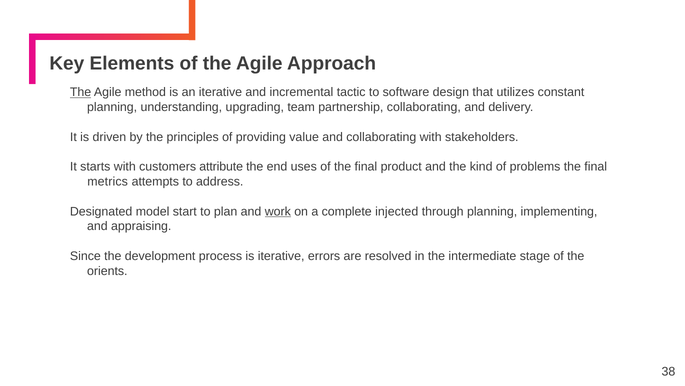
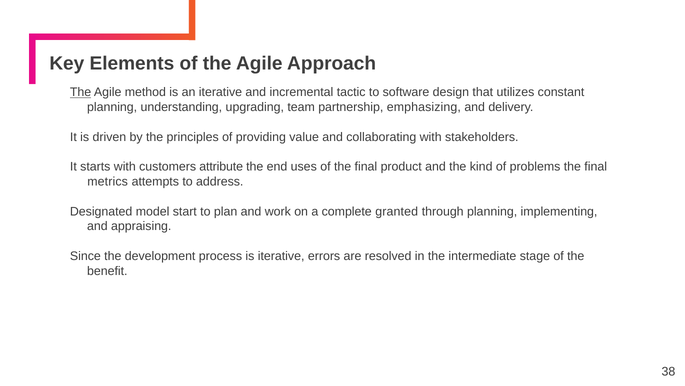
partnership collaborating: collaborating -> emphasizing (424, 107)
work underline: present -> none (278, 211)
injected: injected -> granted (397, 211)
orients: orients -> benefit (107, 271)
